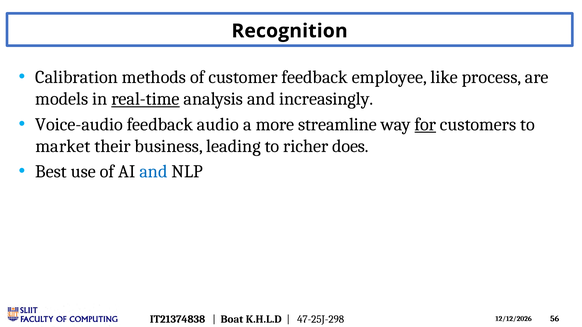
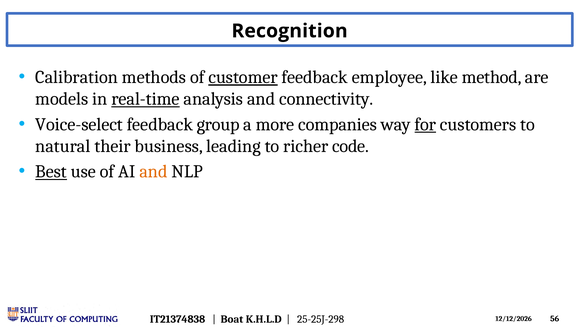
customer underline: none -> present (243, 77)
process: process -> method (492, 77)
increasingly: increasingly -> connectivity (326, 99)
Voice-audio: Voice-audio -> Voice-select (79, 125)
audio: audio -> group (218, 125)
streamline: streamline -> companies (338, 125)
market: market -> natural (63, 146)
does: does -> code (350, 146)
Best underline: none -> present (51, 172)
and colour: blue -> orange (153, 172)
47-25J-298: 47-25J-298 -> 25-25J-298 (321, 320)
